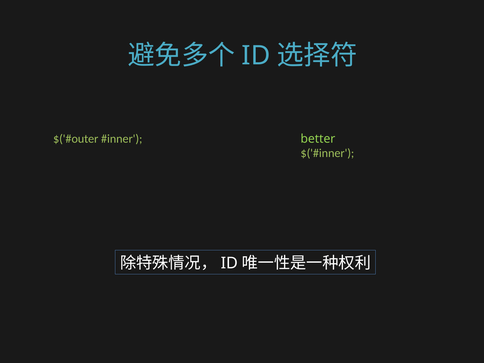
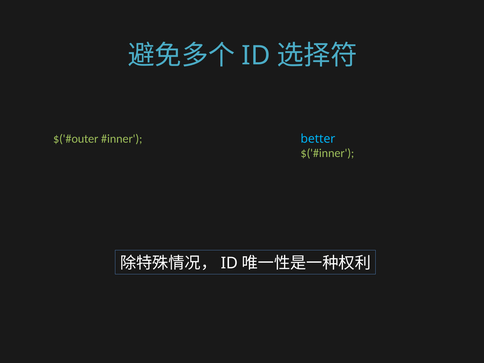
better colour: light green -> light blue (318, 139)
